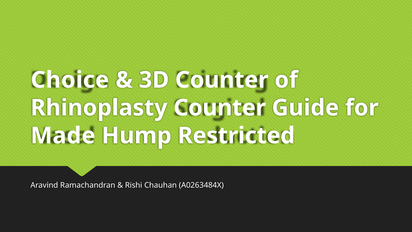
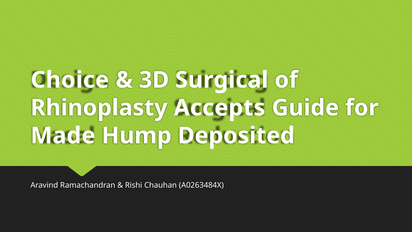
3D Counter: Counter -> Surgical (222, 80)
Rhinoplasty Counter: Counter -> Accepts (219, 108)
Restricted: Restricted -> Deposited (236, 136)
